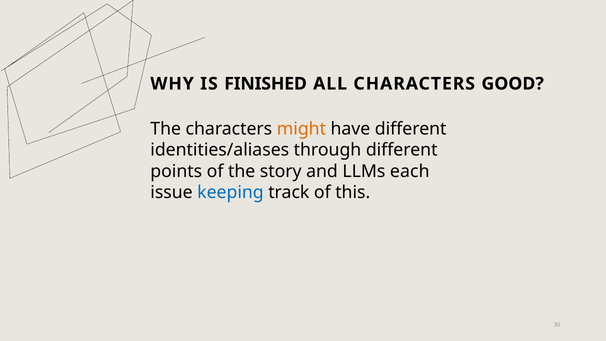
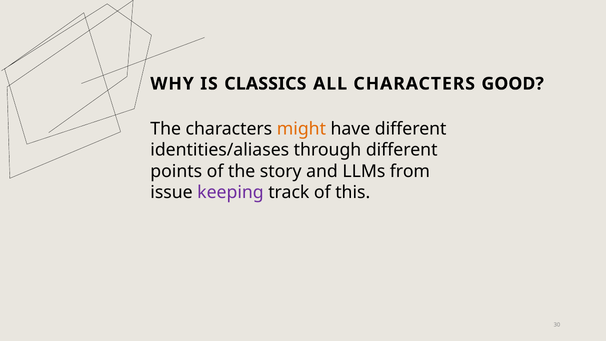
FINISHED: FINISHED -> CLASSICS (265, 84)
each: each -> from (410, 171)
keeping colour: blue -> purple (230, 192)
